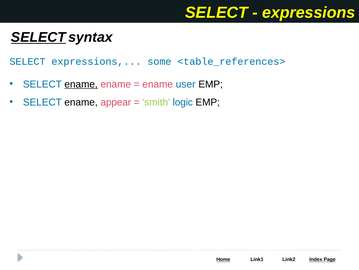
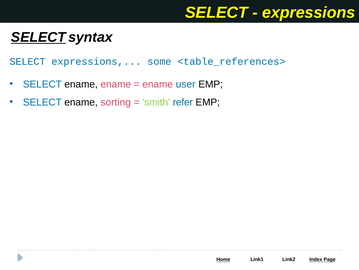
ename underline: present -> none (81, 84)
appear: appear -> sorting (116, 102)
logic: logic -> refer (183, 102)
